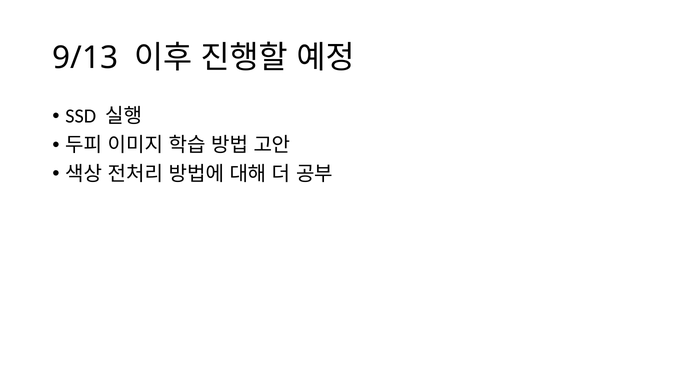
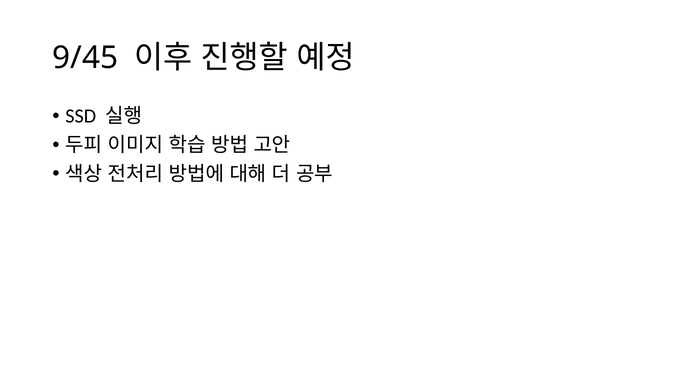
9/13: 9/13 -> 9/45 (85, 58)
